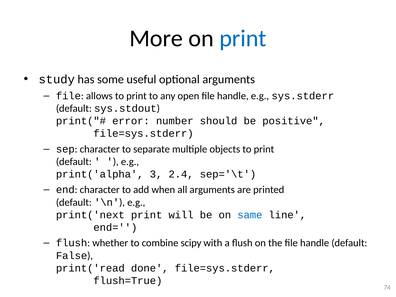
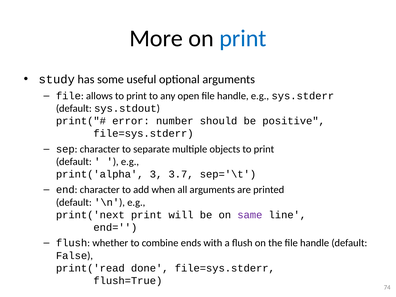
2.4: 2.4 -> 3.7 (181, 174)
same colour: blue -> purple (250, 215)
scipy: scipy -> ends (191, 243)
